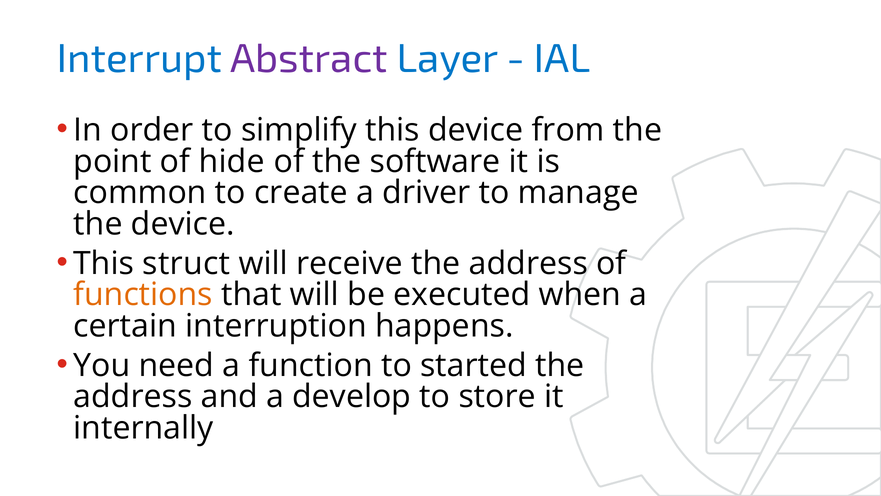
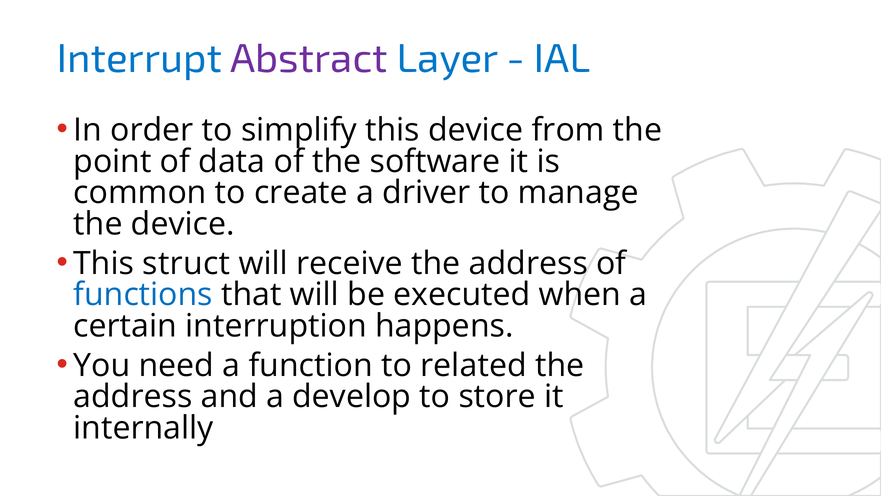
hide: hide -> data (232, 161)
functions colour: orange -> blue (143, 294)
started: started -> related (473, 365)
